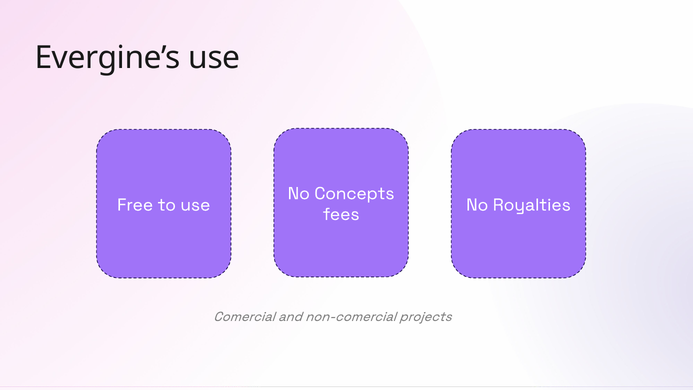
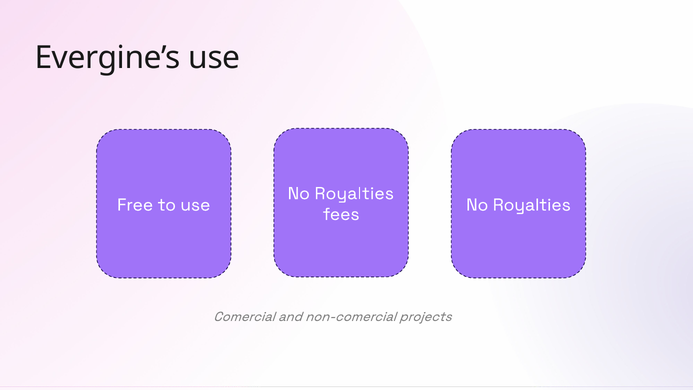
Concepts: Concepts -> Royalties (354, 193)
